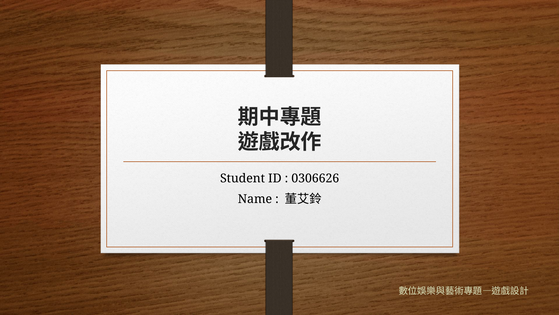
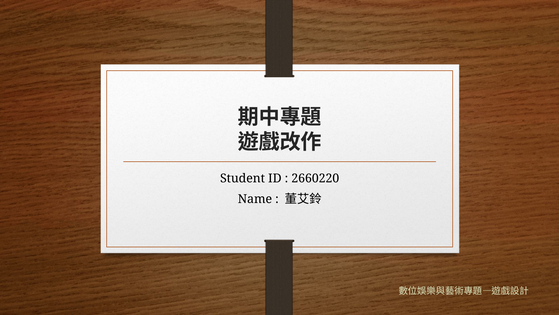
0306626: 0306626 -> 2660220 (315, 178)
